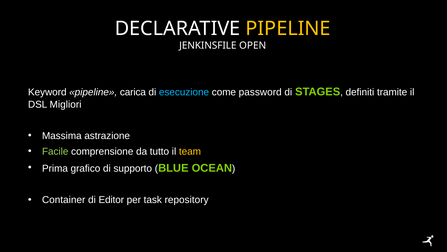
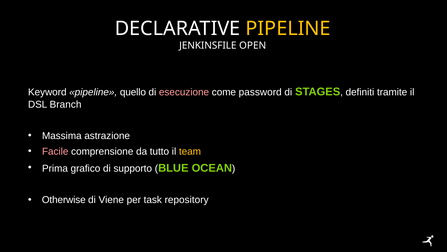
carica: carica -> quello (133, 92)
esecuzione colour: light blue -> pink (184, 92)
Migliori: Migliori -> Branch (66, 104)
Facile colour: light green -> pink (55, 151)
Container: Container -> Otherwise (64, 200)
Editor: Editor -> Viene (111, 200)
